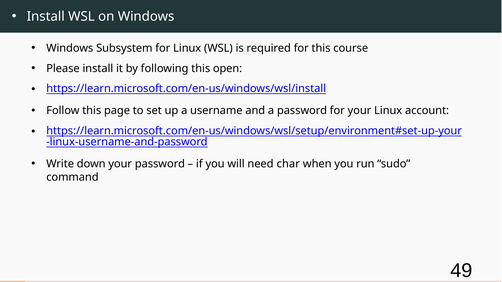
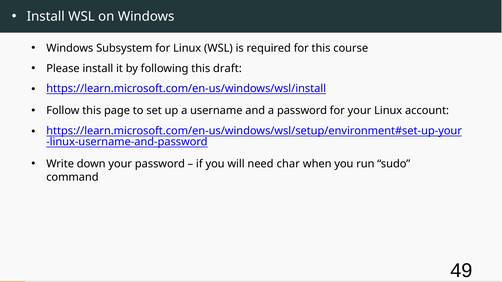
open: open -> draft (227, 69)
